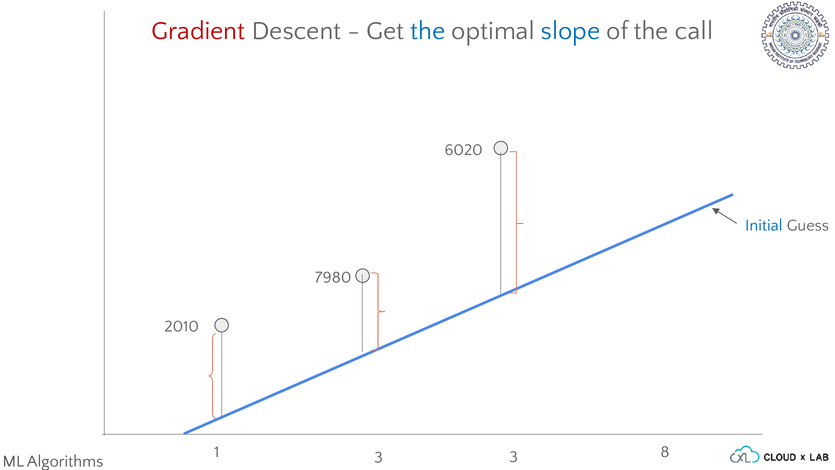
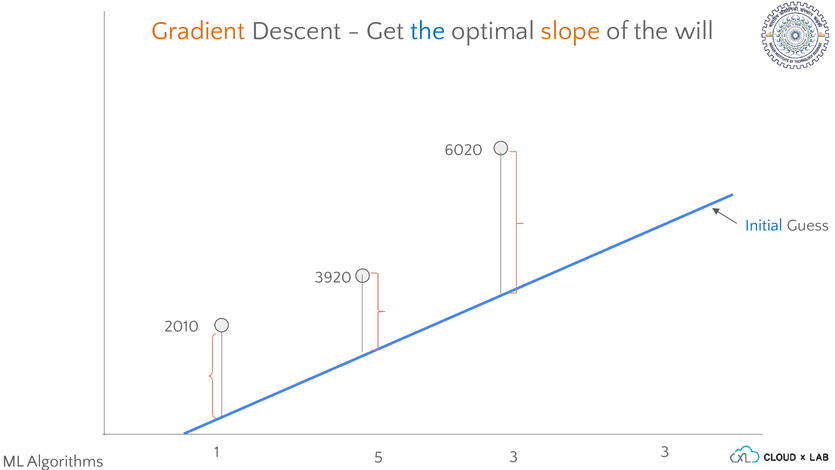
Gradient colour: red -> orange (198, 31)
slope colour: blue -> orange (571, 31)
call: call -> will (694, 31)
7980: 7980 -> 3920 (333, 277)
1 3: 3 -> 5 (379, 457)
3 8: 8 -> 3 (665, 452)
